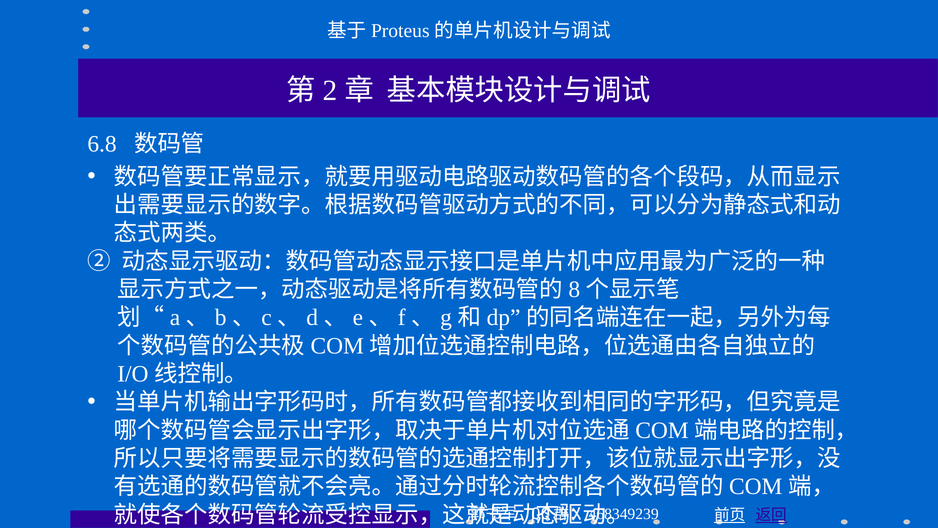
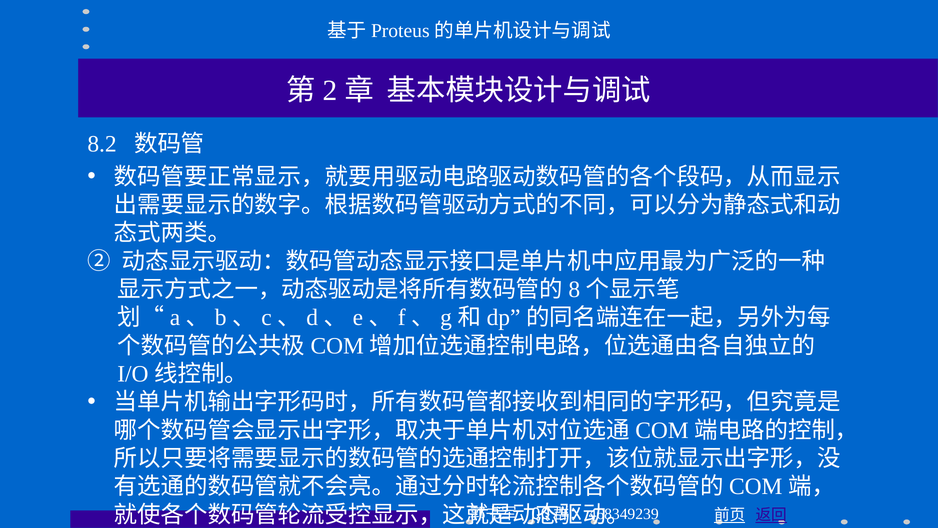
6.8: 6.8 -> 8.2 (102, 144)
